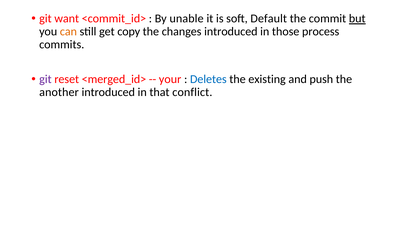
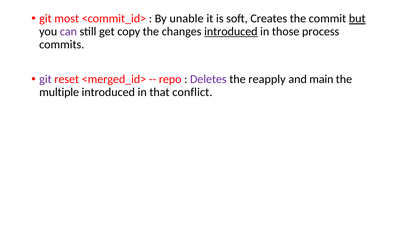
want: want -> most (67, 19)
Default: Default -> Creates (269, 19)
can colour: orange -> purple (68, 32)
introduced underline: none -> present (231, 32)
your: your -> repo (170, 79)
Deletes colour: blue -> purple (208, 79)
existing: existing -> reapply (267, 79)
push: push -> main (321, 79)
another: another -> multiple (59, 92)
